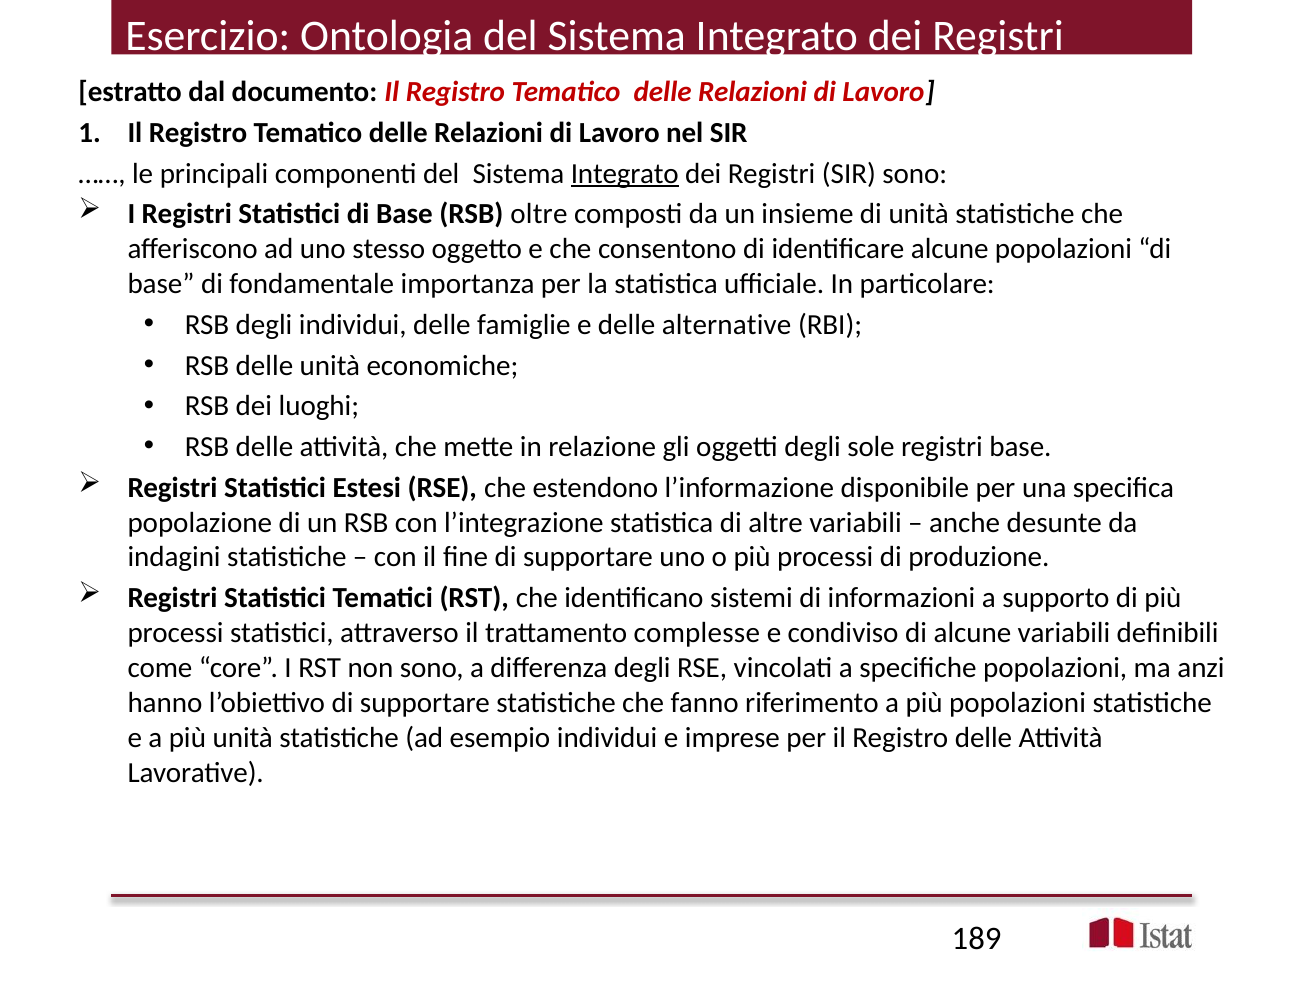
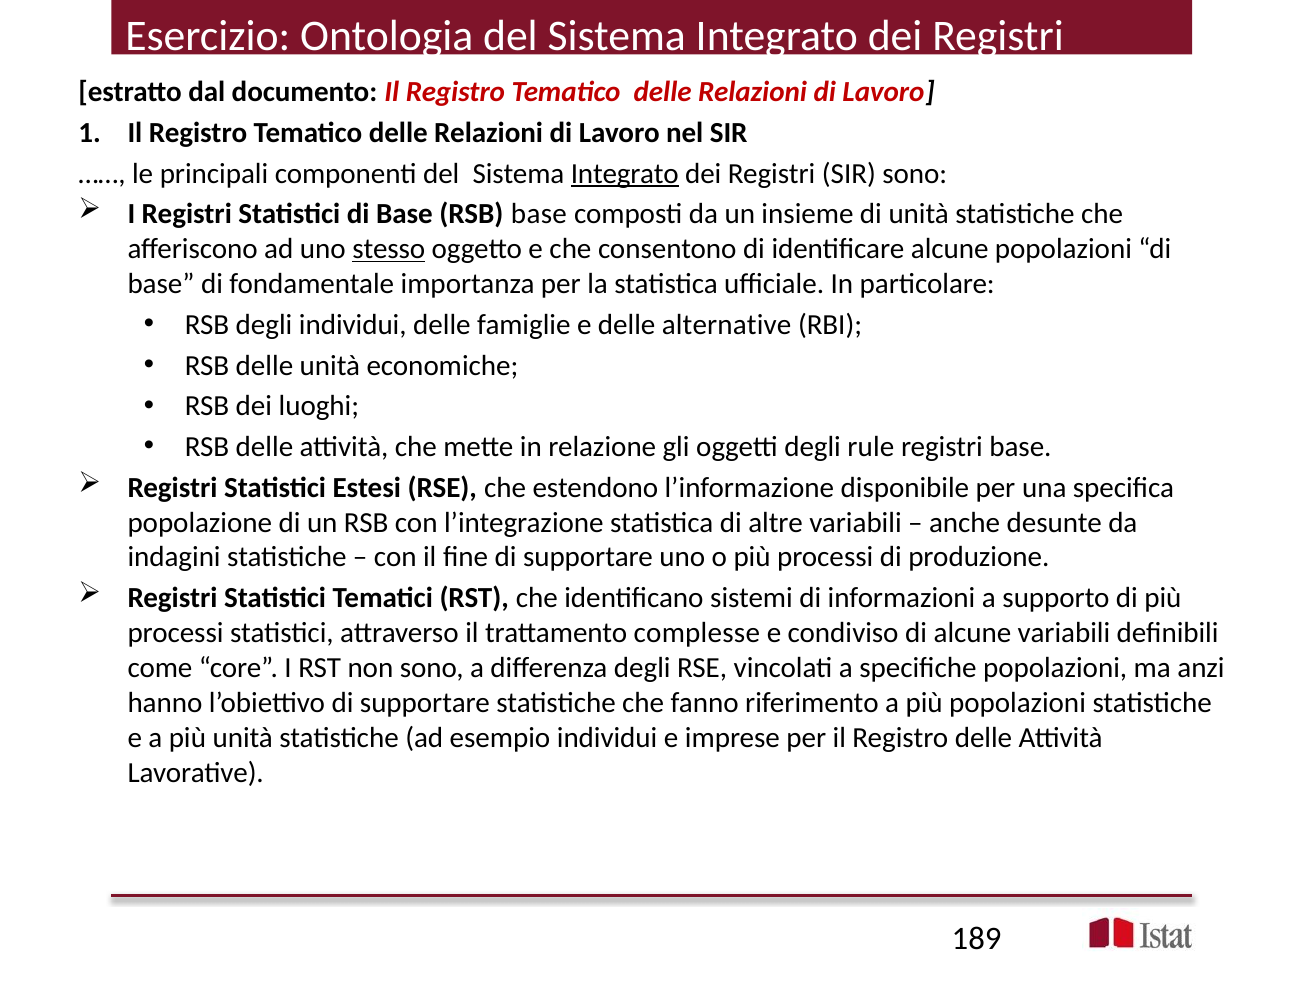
RSB oltre: oltre -> base (539, 214)
stesso underline: none -> present (389, 249)
sole: sole -> rule (871, 447)
